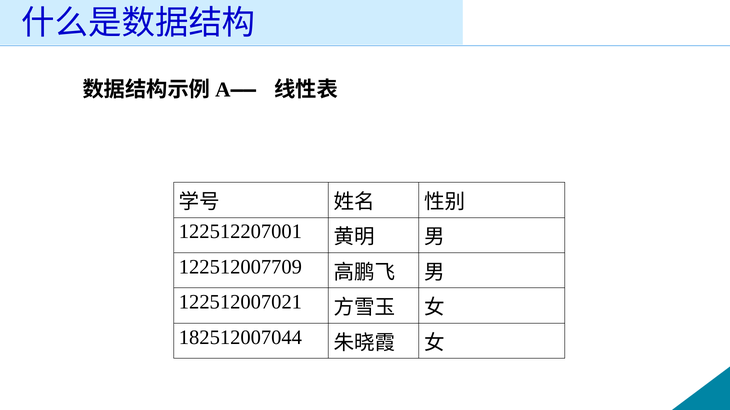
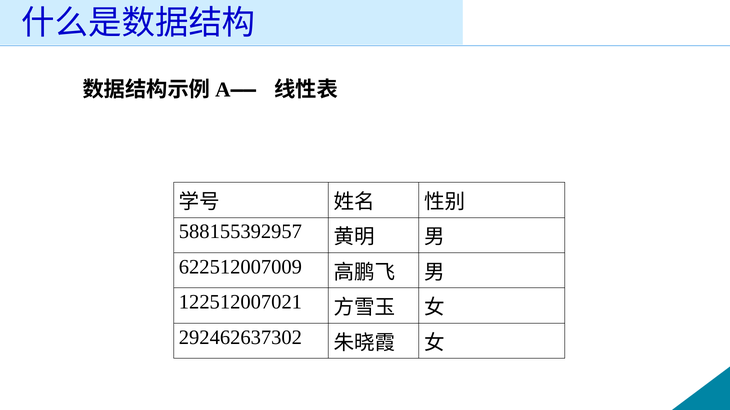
122512207001: 122512207001 -> 588155392957 (240, 232)
122512007709: 122512007709 -> 622512007009 (240, 267)
182512007044: 182512007044 -> 292462637302 (240, 338)
